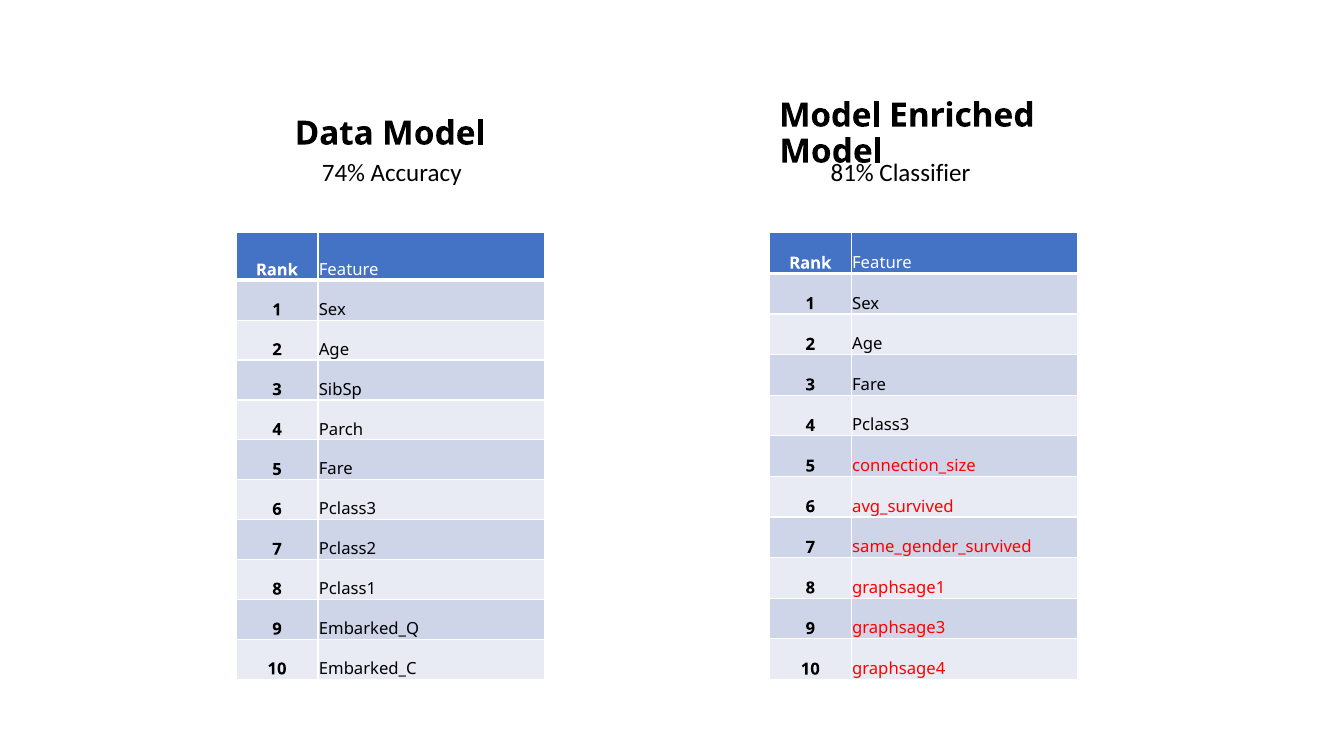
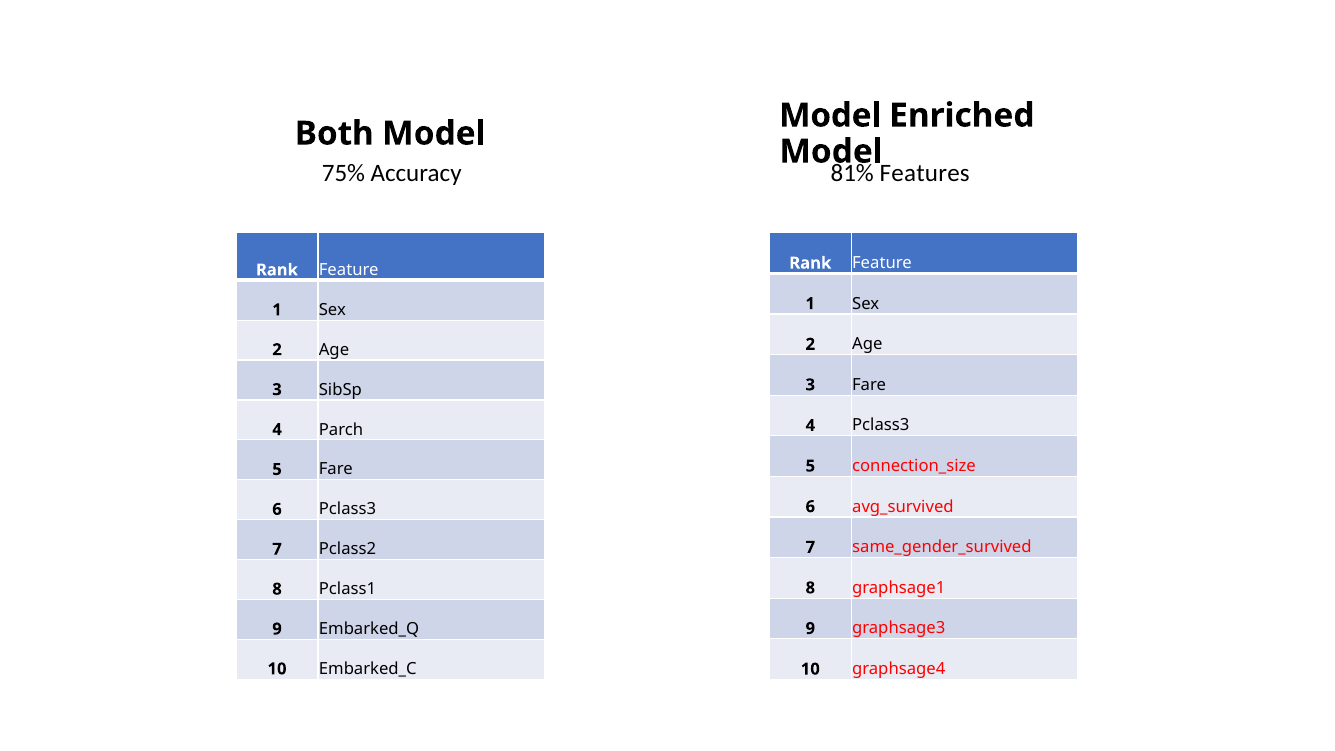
Data: Data -> Both (334, 134)
74%: 74% -> 75% (343, 174)
Classifier: Classifier -> Features (925, 174)
